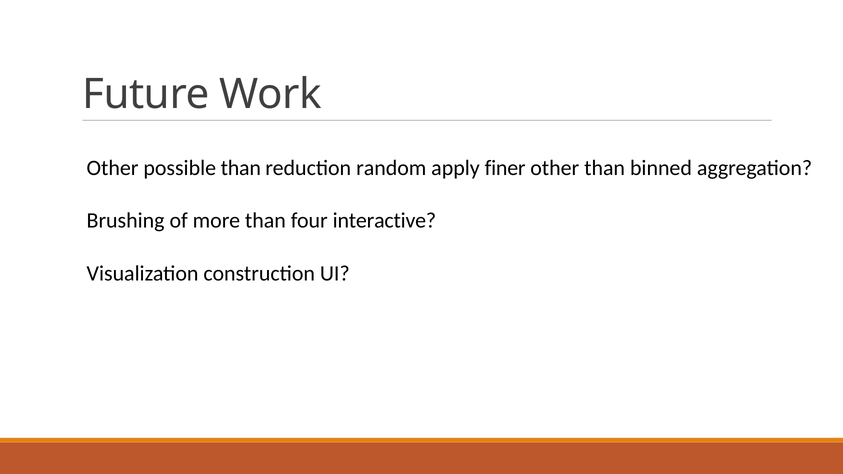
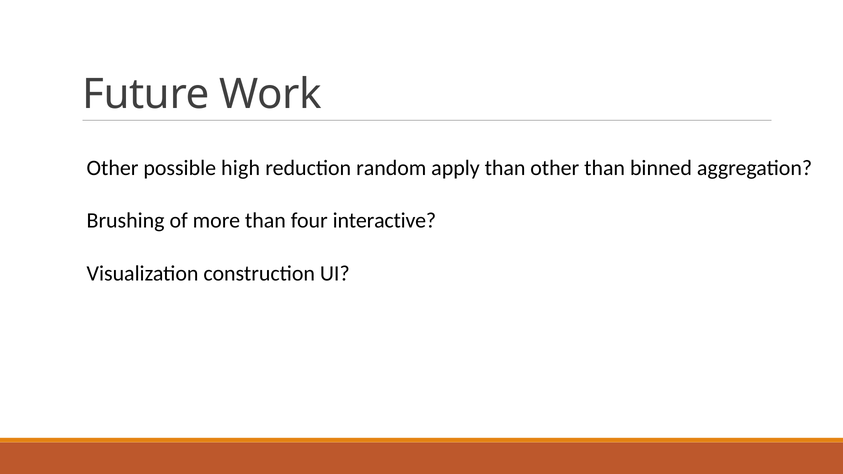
possible than: than -> high (241, 168)
apply finer: finer -> than (505, 168)
